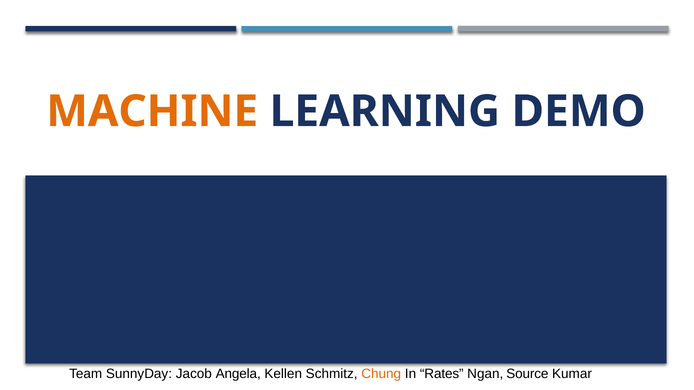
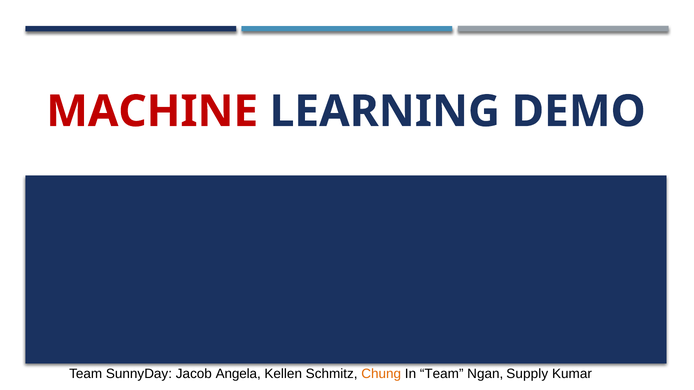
MACHINE colour: orange -> red (152, 112)
In Rates: Rates -> Team (442, 374)
Source: Source -> Supply (527, 374)
